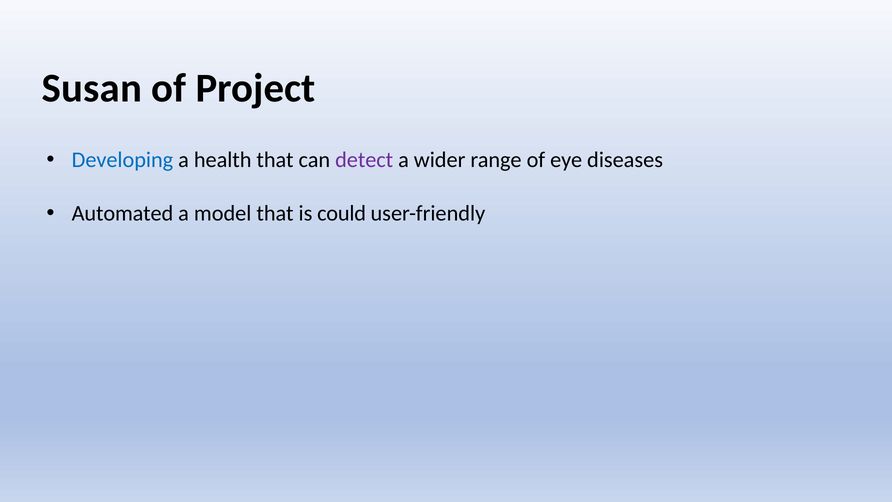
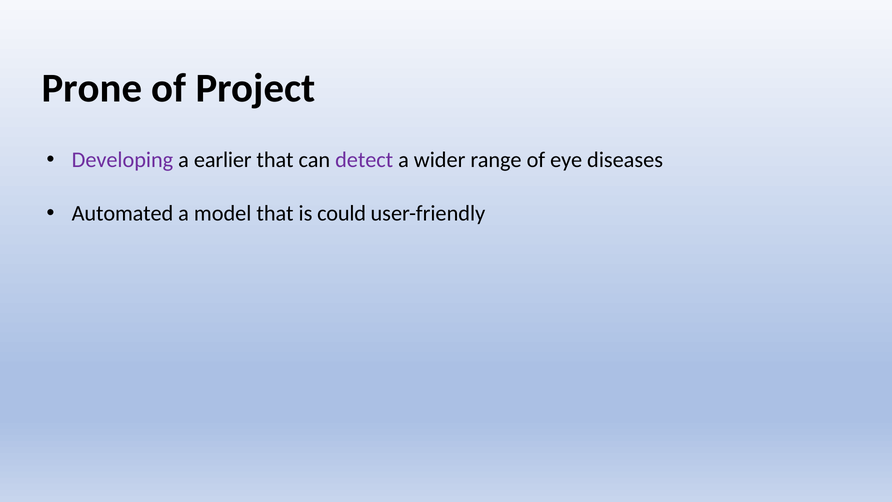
Susan: Susan -> Prone (92, 88)
Developing colour: blue -> purple (122, 160)
health: health -> earlier (223, 160)
